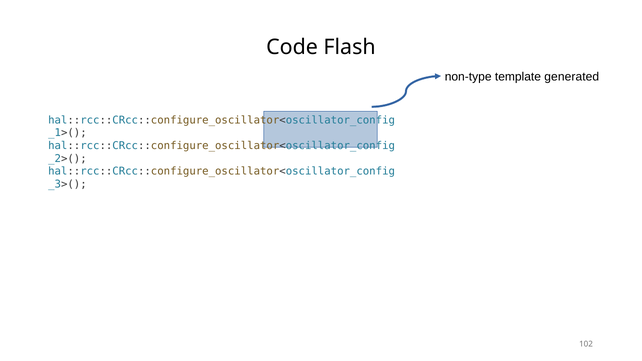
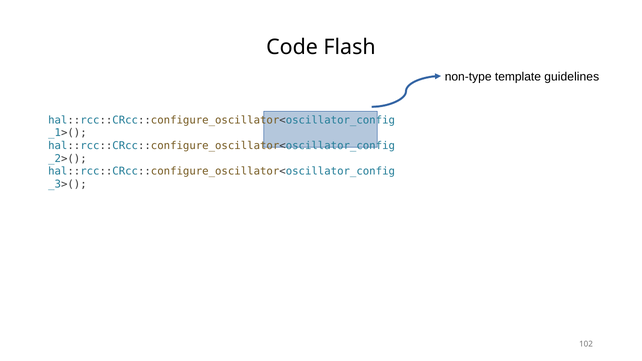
generated: generated -> guidelines (572, 77)
